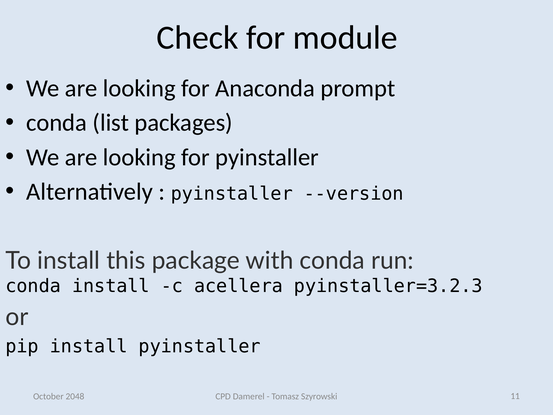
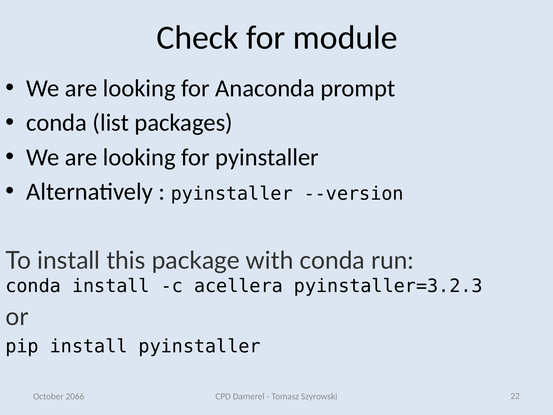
2048: 2048 -> 2066 (75, 396)
11: 11 -> 22 (515, 396)
